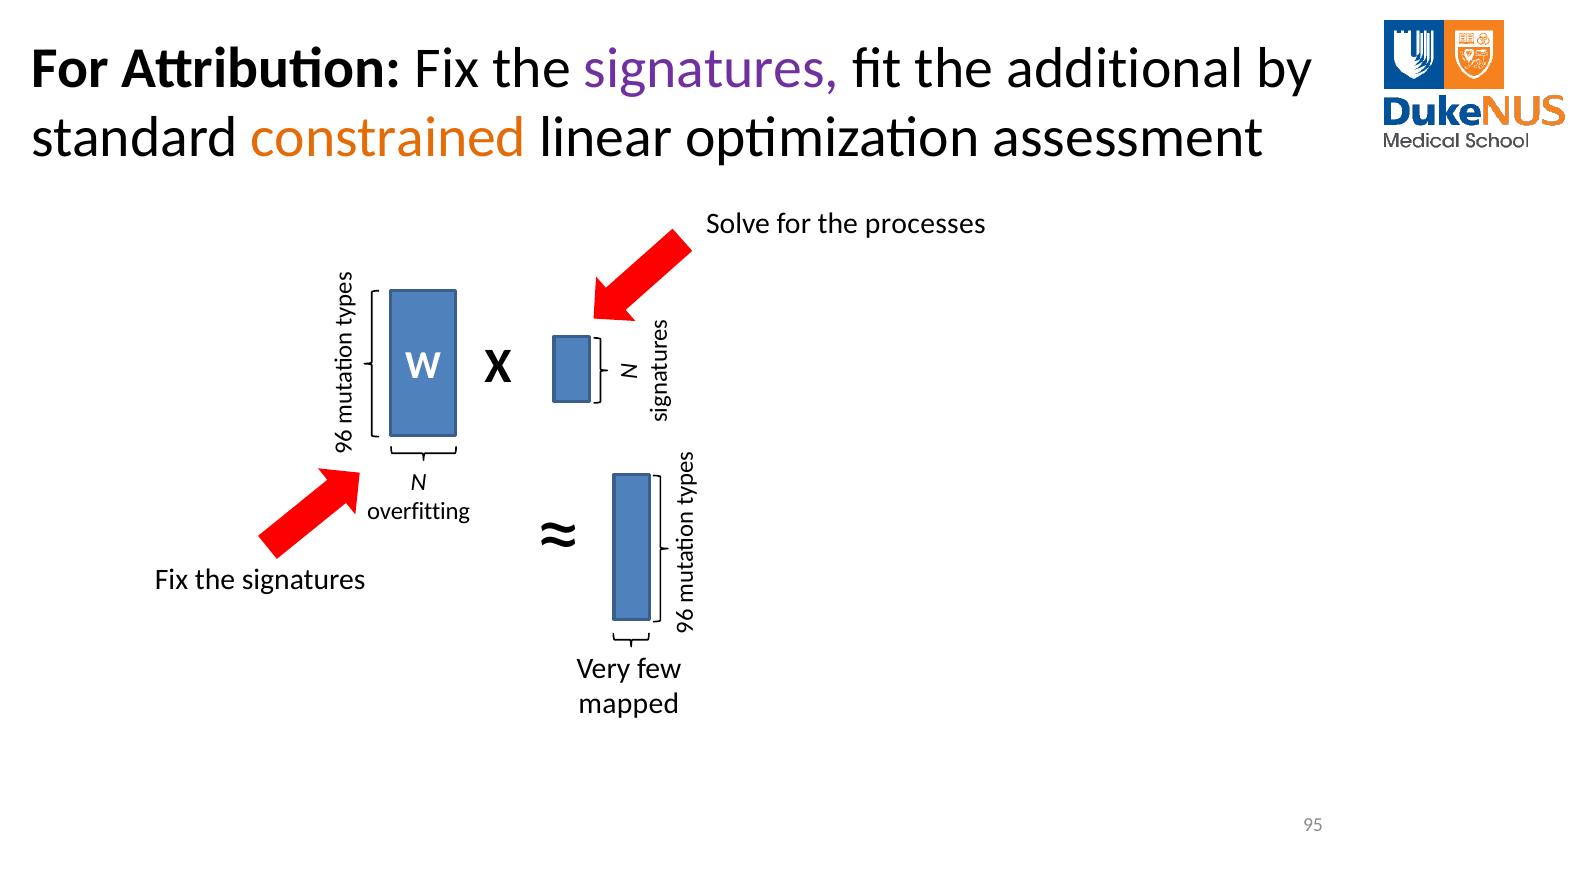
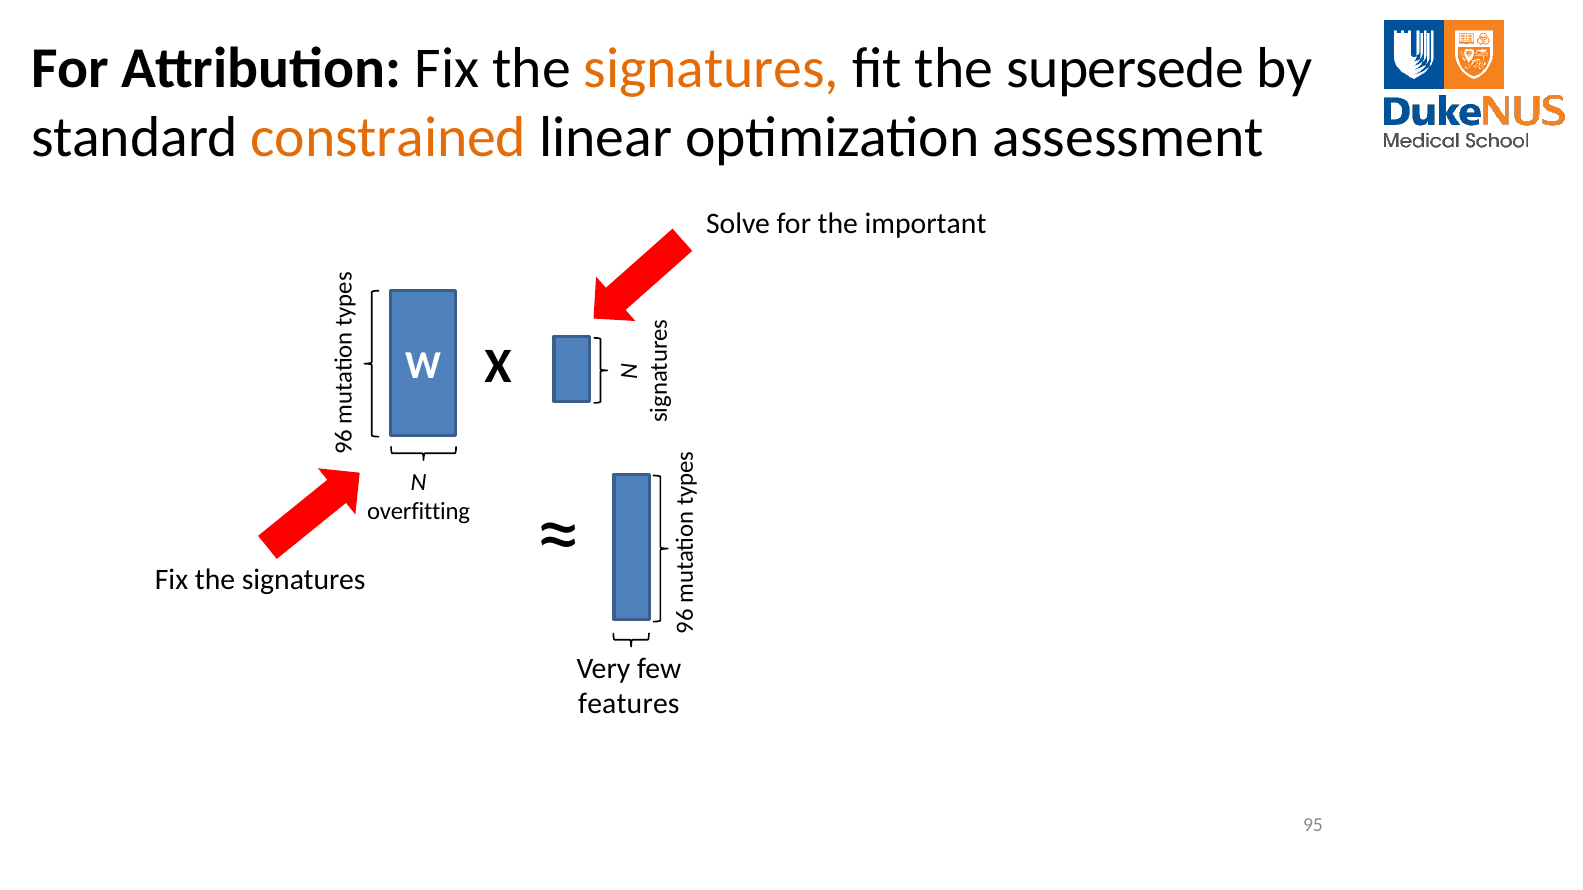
signatures colour: purple -> orange (712, 68)
additional: additional -> supersede (1125, 68)
processes: processes -> important (926, 224)
mapped: mapped -> features (629, 704)
